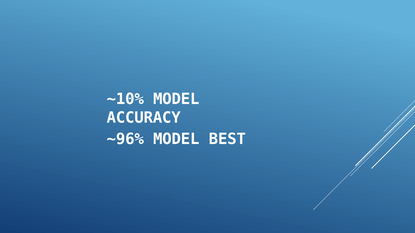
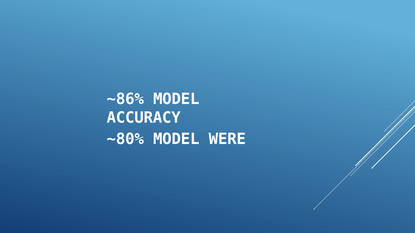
~10%: ~10% -> ~86% (125, 99)
~96%: ~96% -> ~80% (125, 139)
BEST: BEST -> WERE (227, 139)
